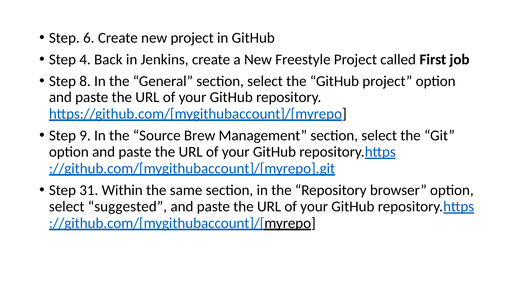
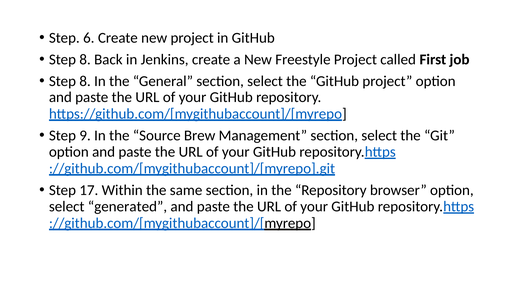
4: 4 -> 8 (85, 59)
31: 31 -> 17 (89, 190)
suggested: suggested -> generated (127, 206)
